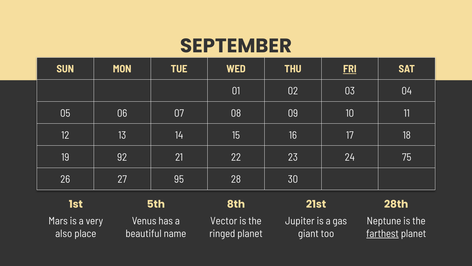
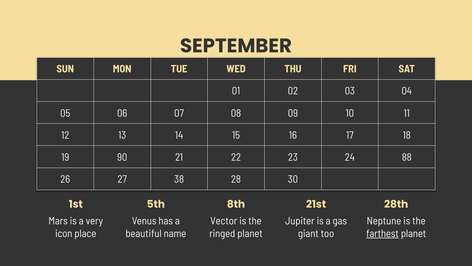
FRI underline: present -> none (350, 69)
92: 92 -> 90 (122, 157)
75: 75 -> 88 (407, 157)
95: 95 -> 38 (179, 179)
also: also -> icon (64, 233)
